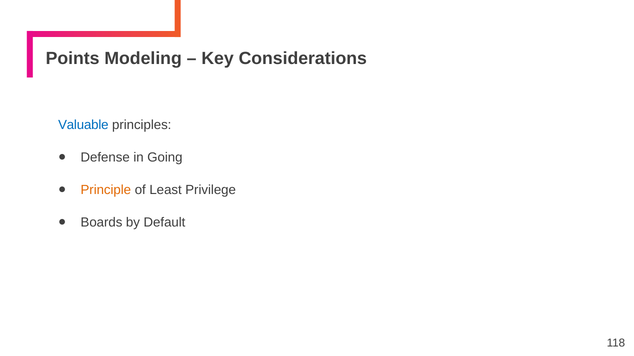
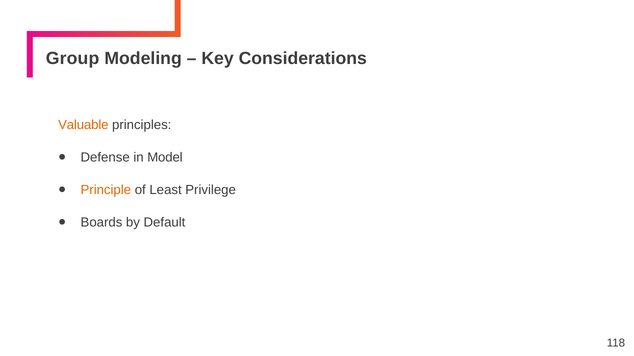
Points: Points -> Group (73, 59)
Valuable colour: blue -> orange (83, 125)
Going: Going -> Model (165, 158)
